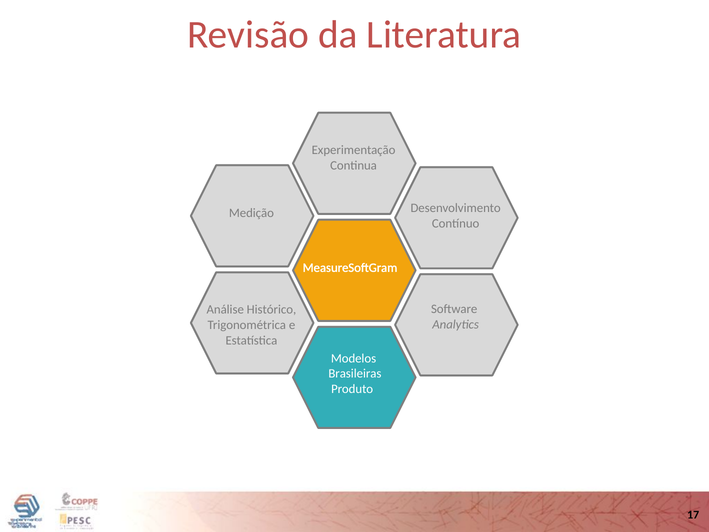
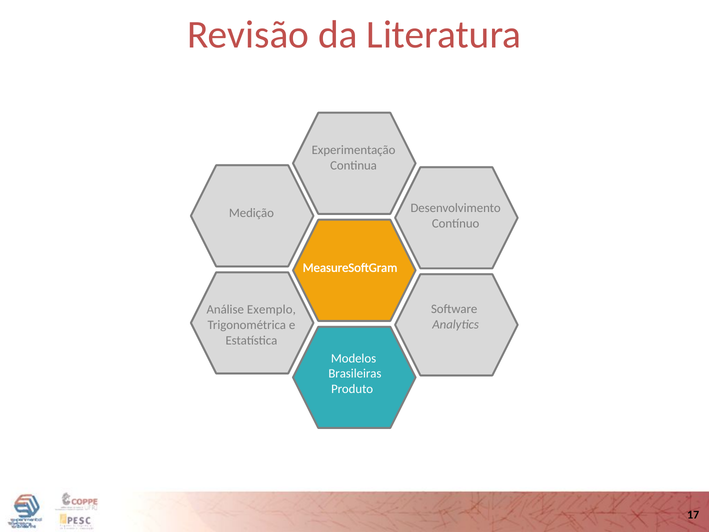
Histórico: Histórico -> Exemplo (271, 309)
